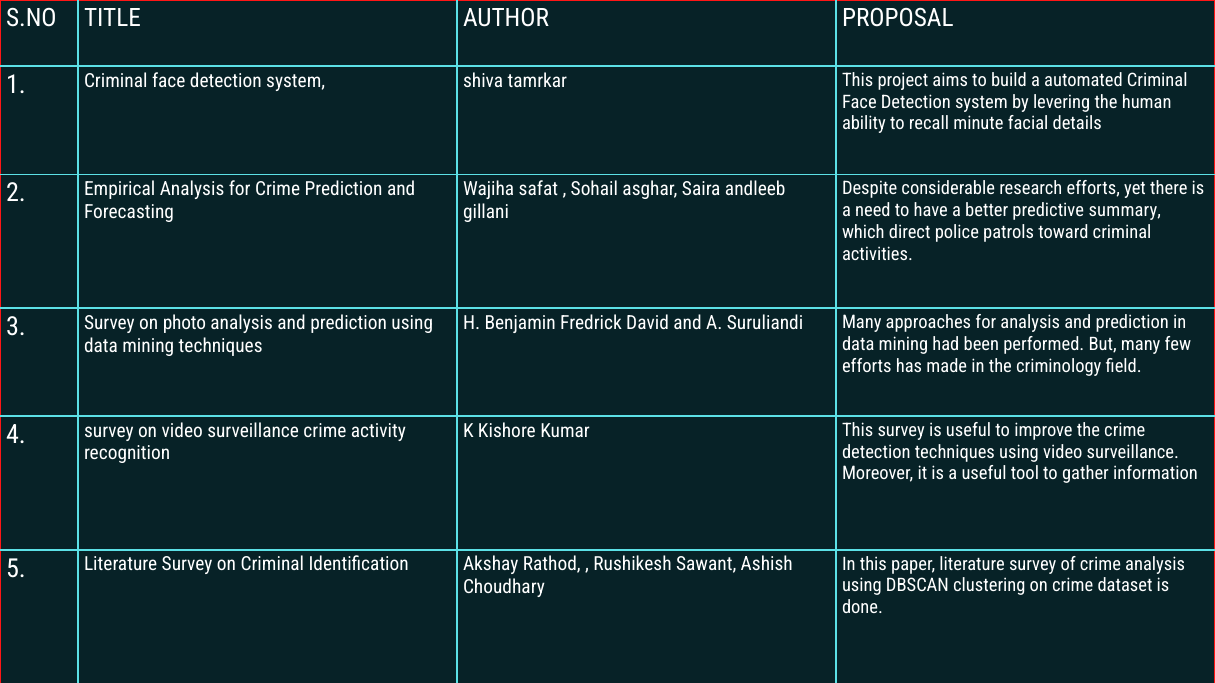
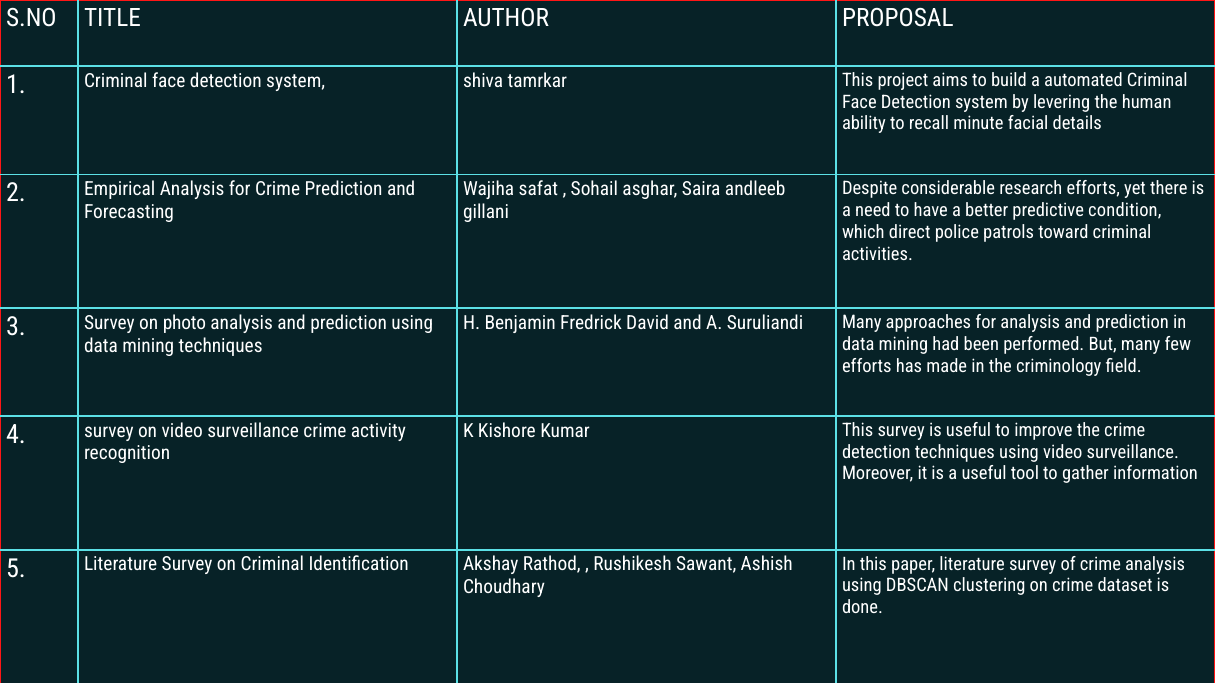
summary: summary -> condition (1125, 210)
